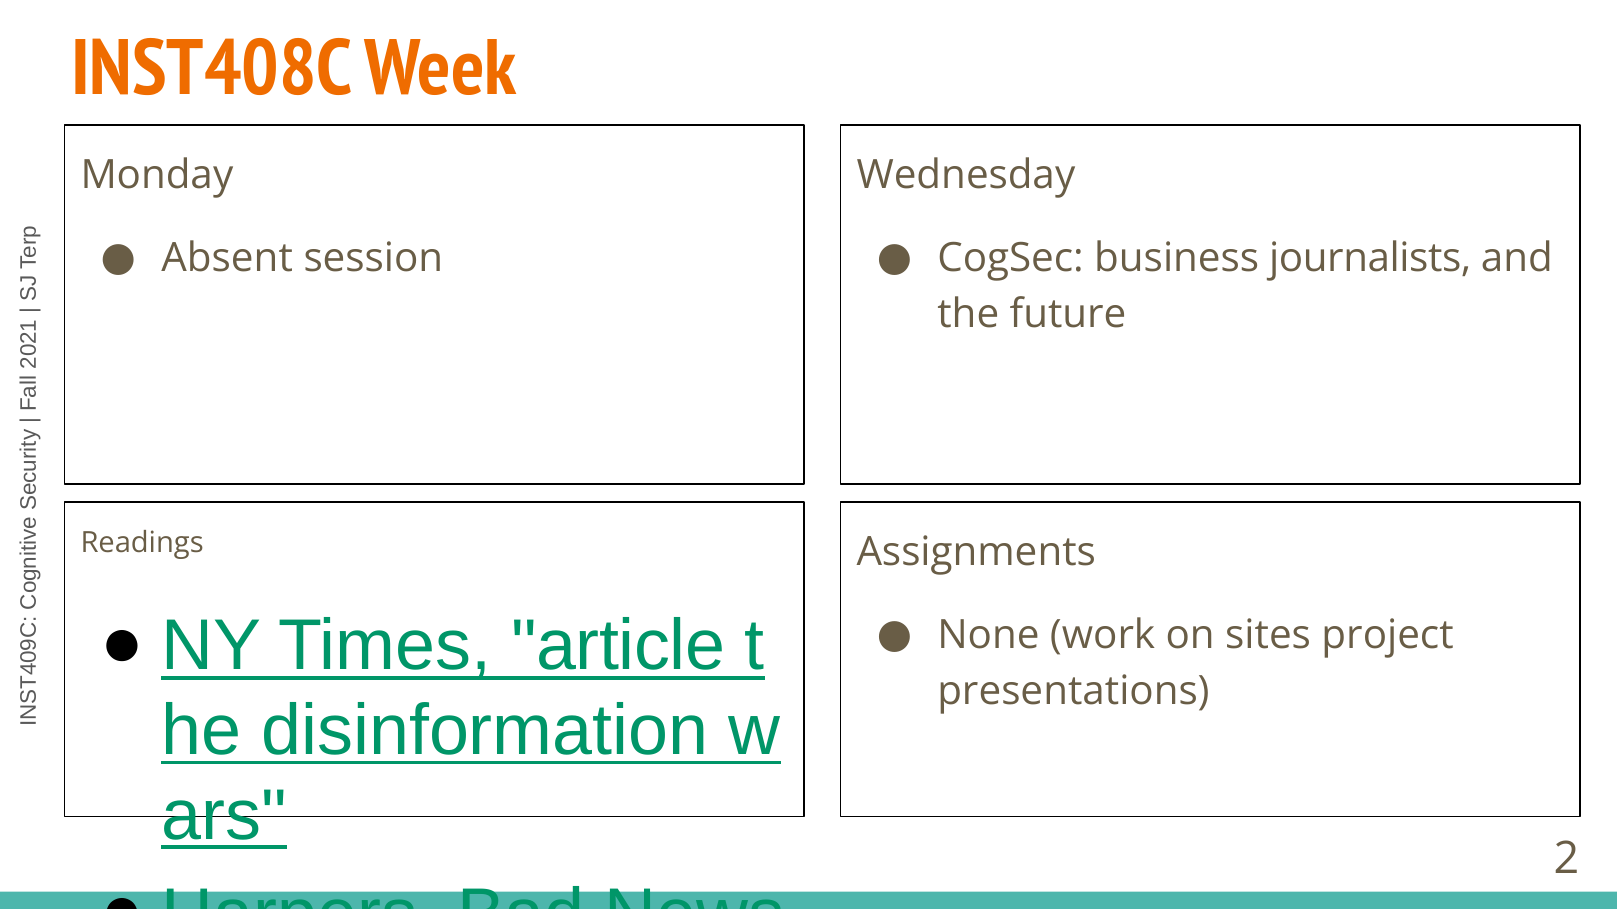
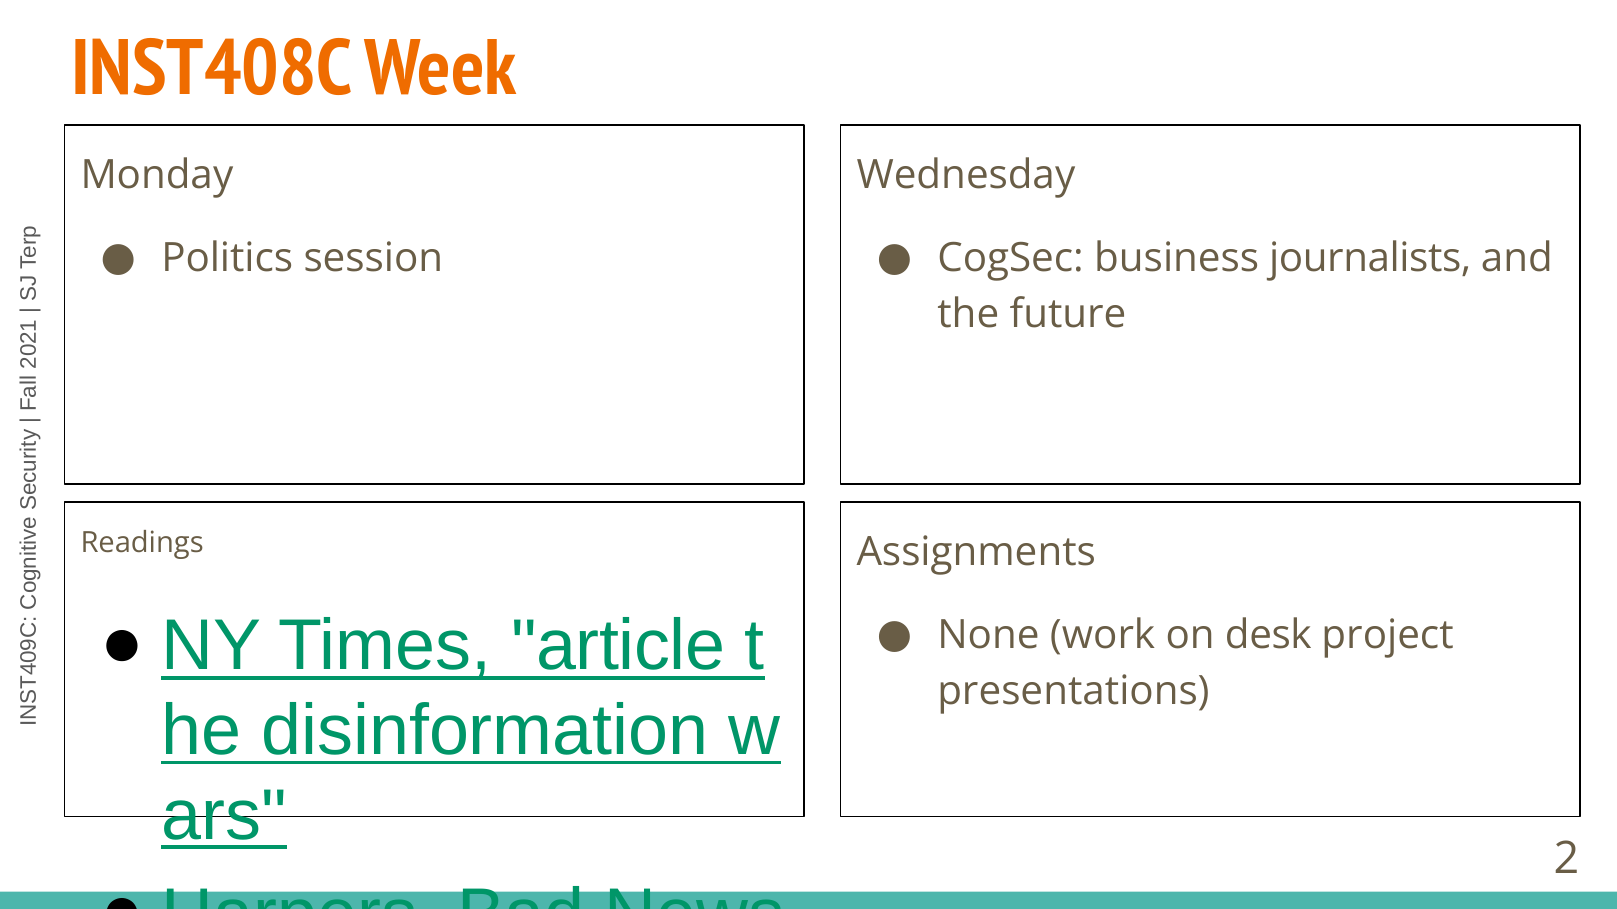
Absent: Absent -> Politics (227, 258)
sites: sites -> desk (1268, 635)
